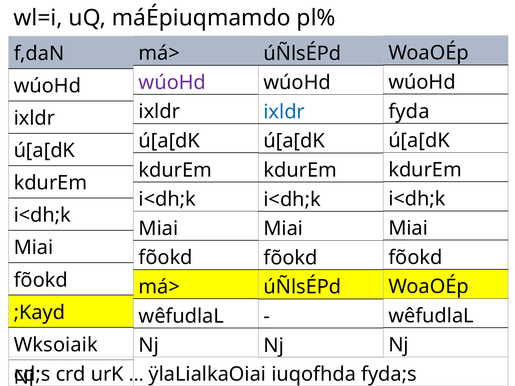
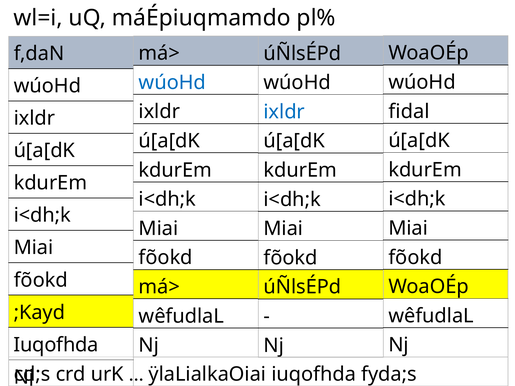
wúoHd colour: purple -> blue (172, 83)
fyda: fyda -> fidal (409, 112)
Wksoiaik: Wksoiaik -> Iuqofhda (56, 345)
